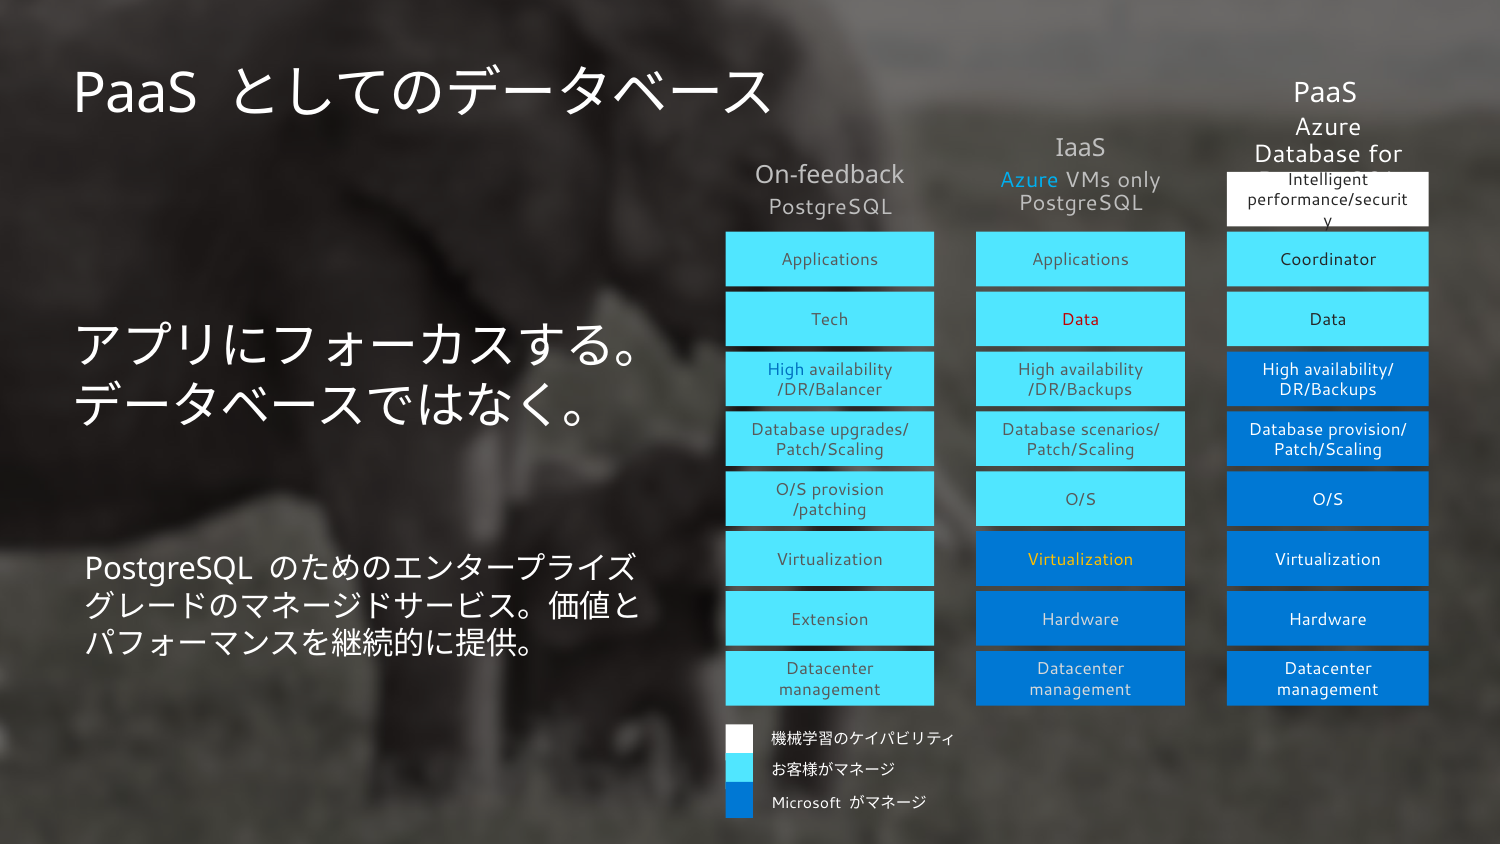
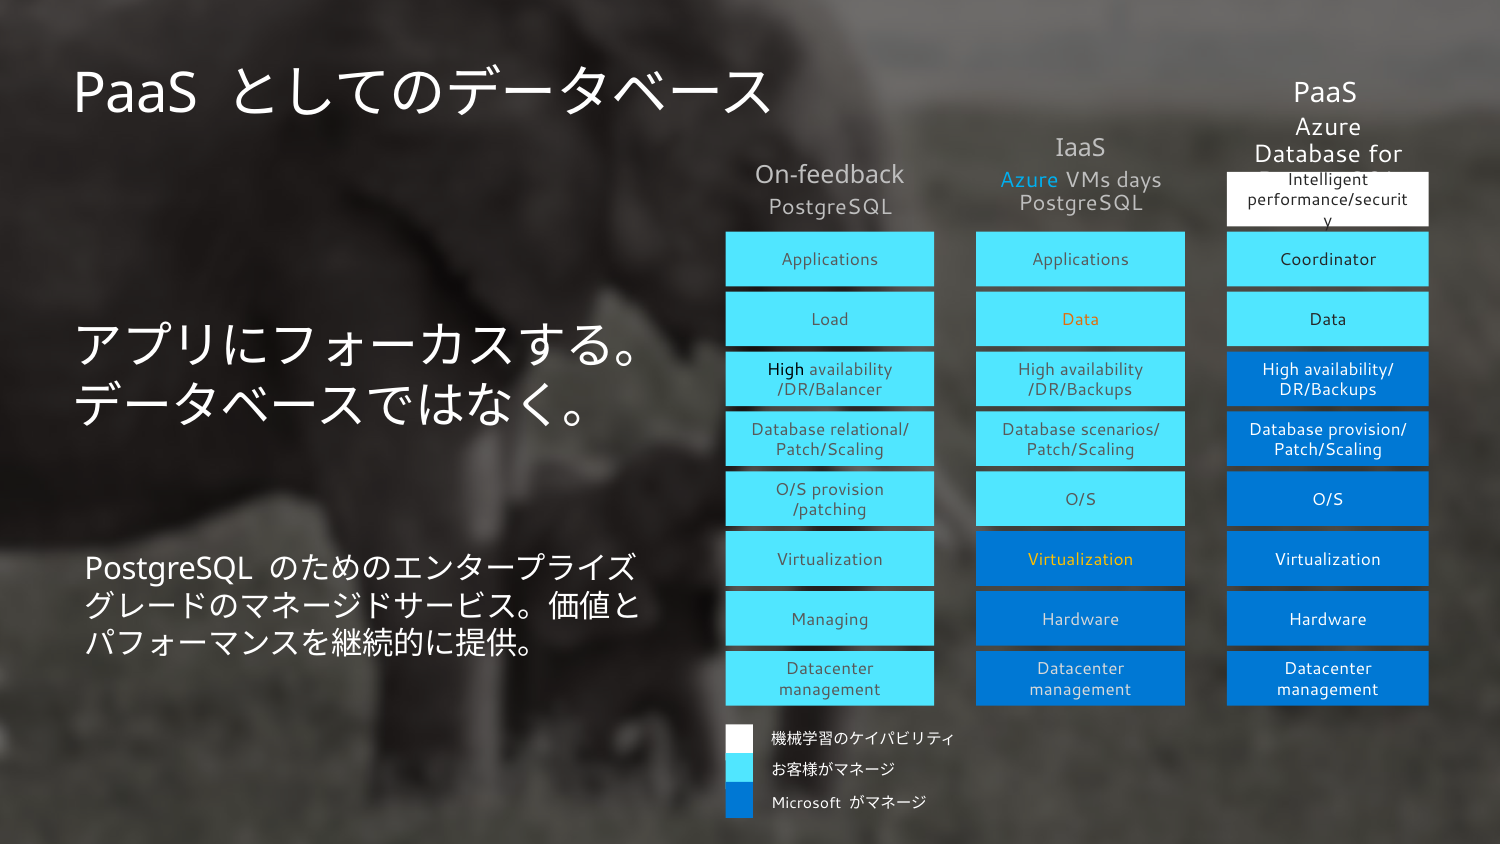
only: only -> days (1139, 180)
Tech: Tech -> Load (830, 320)
Data colour: red -> orange (1080, 320)
High colour: blue -> black (786, 370)
upgrades/: upgrades/ -> relational/ (869, 429)
Extension: Extension -> Managing (830, 619)
